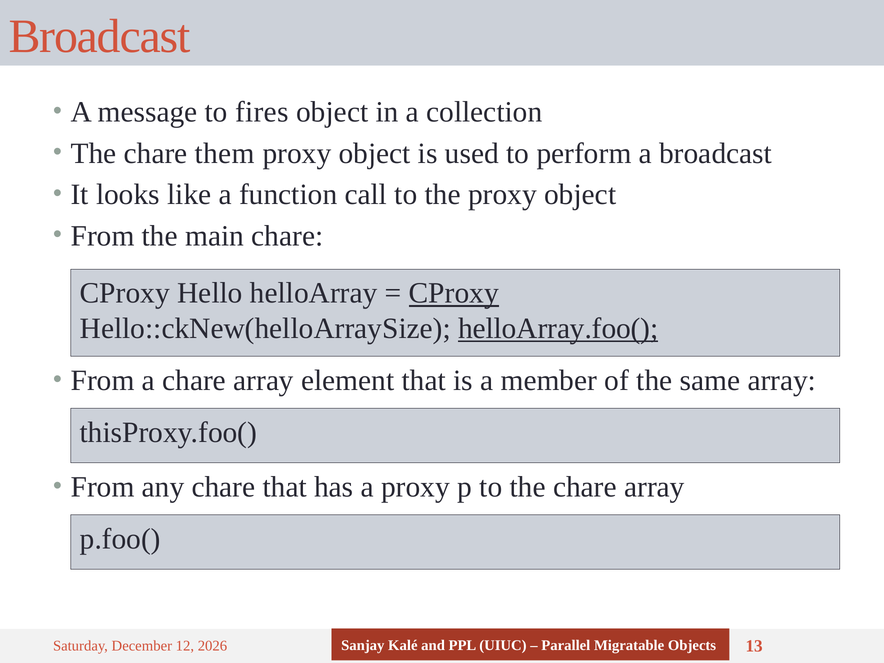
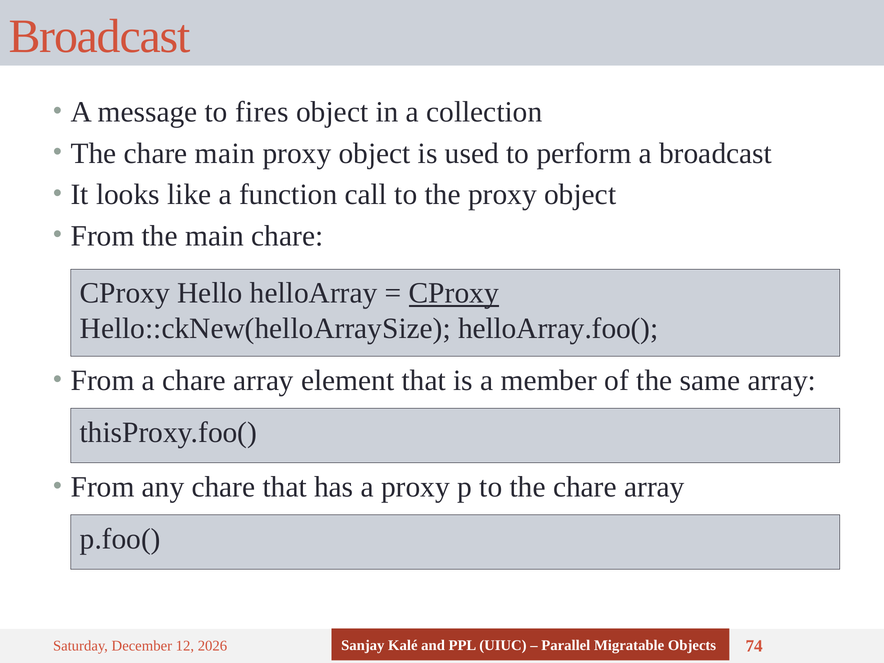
chare them: them -> main (225, 153)
helloArray.foo( underline: present -> none (558, 329)
13: 13 -> 74 (754, 646)
